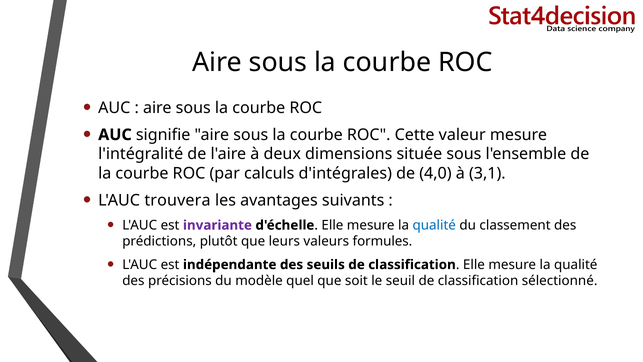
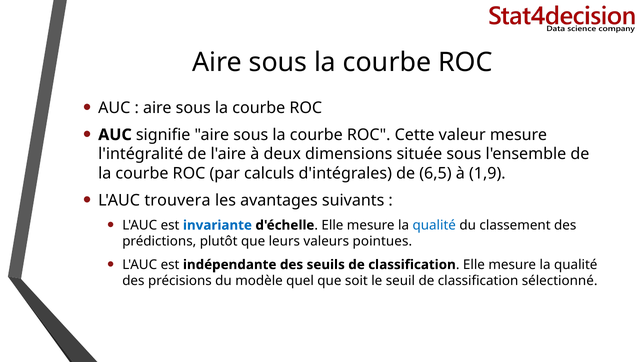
4,0: 4,0 -> 6,5 (435, 173)
3,1: 3,1 -> 1,9 (487, 173)
invariante colour: purple -> blue (217, 225)
formules: formules -> pointues (382, 241)
